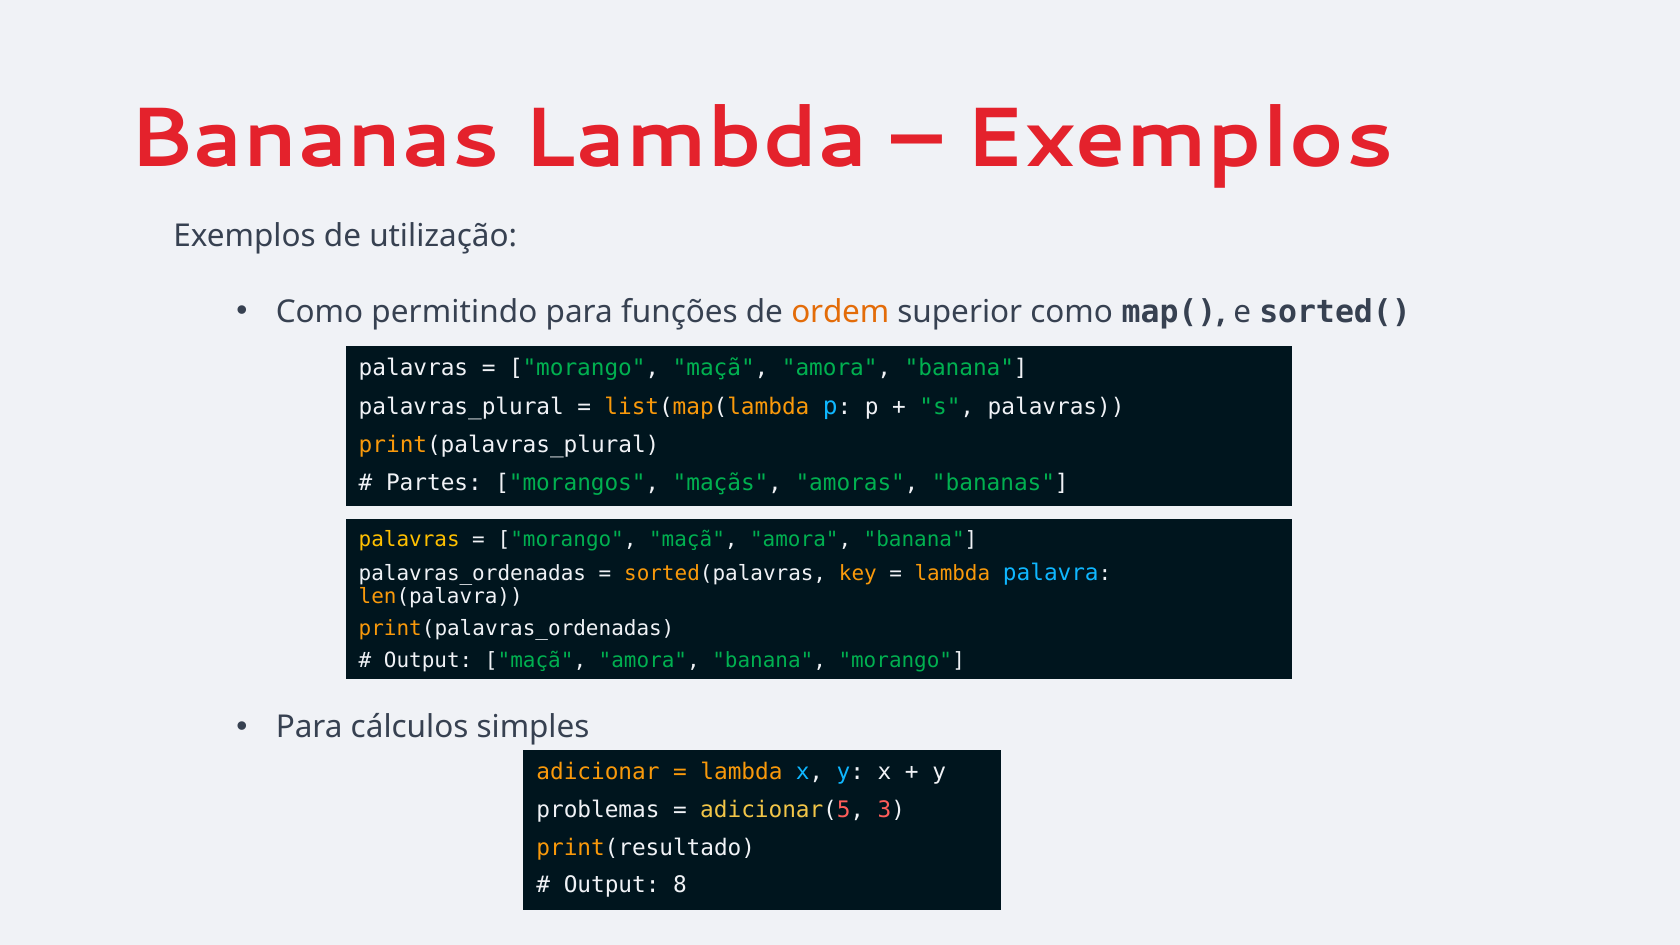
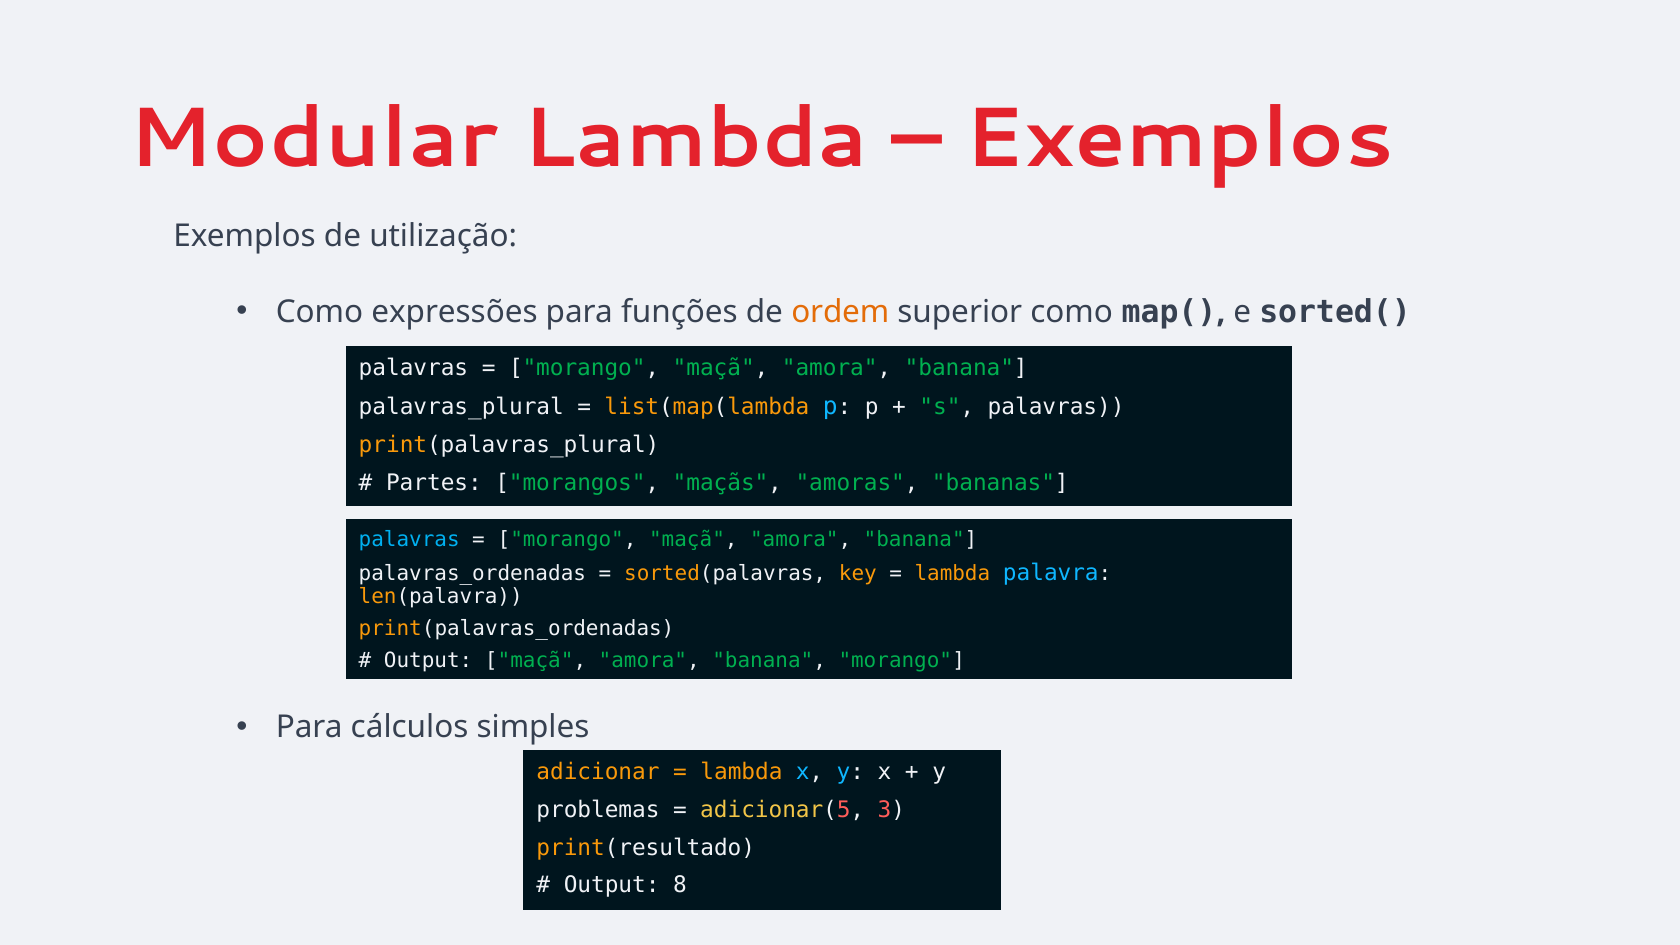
Bananas: Bananas -> Modular (313, 139)
permitindo: permitindo -> expressões (454, 312)
palavras colour: yellow -> light blue (409, 540)
